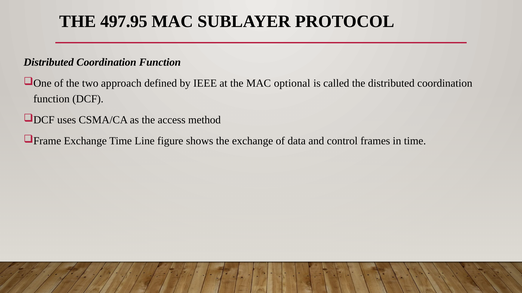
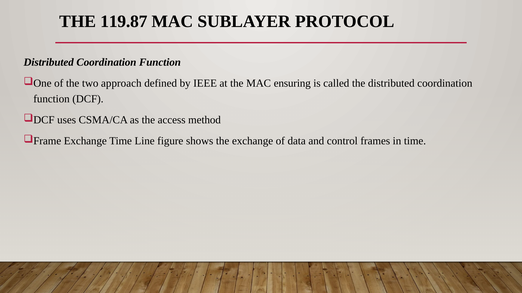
497.95: 497.95 -> 119.87 (124, 22)
optional: optional -> ensuring (292, 83)
